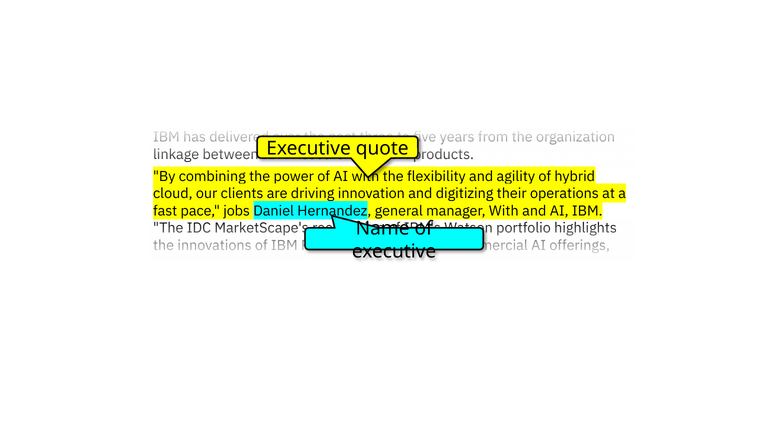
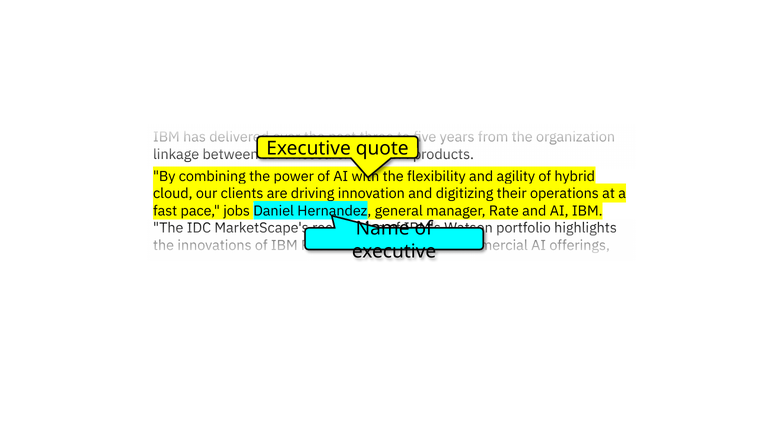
With: With -> Rate (504, 211)
